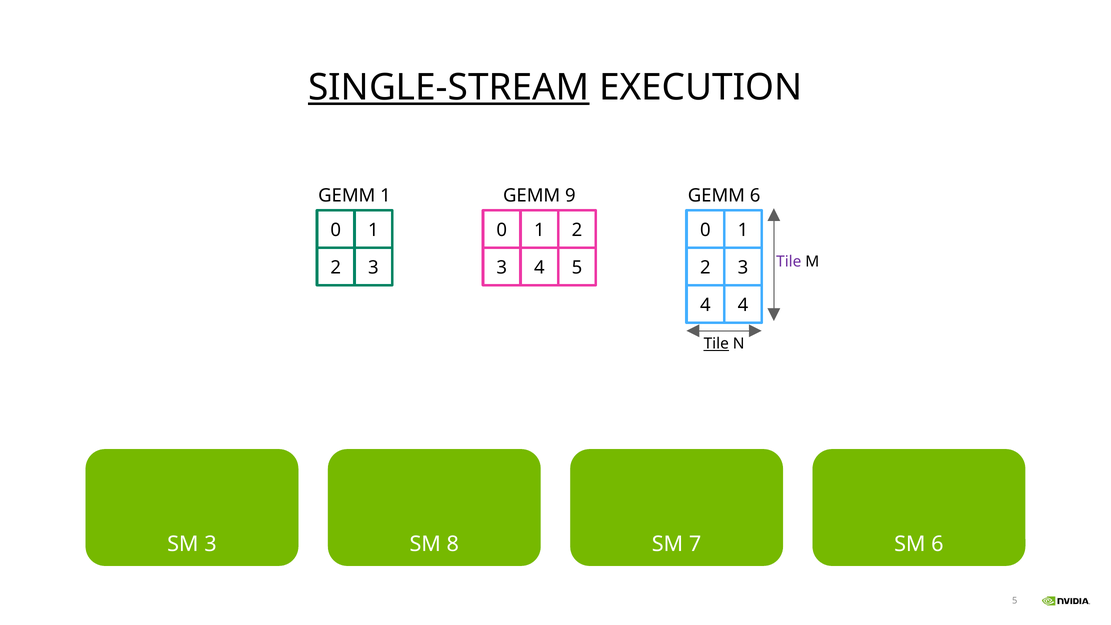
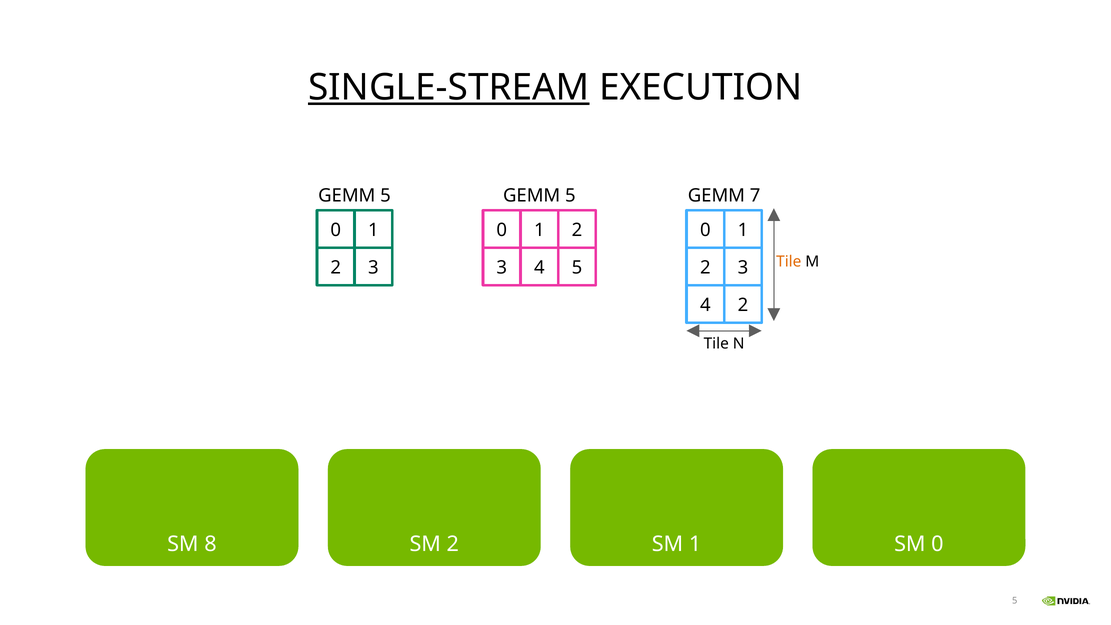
1: 1 -> 5 (385, 196)
9: 9 -> 5 (570, 196)
GEMM 6: 6 -> 7 (755, 196)
Tile colour: purple -> orange (789, 262)
4: 4 -> 2 (743, 305)
Tile underline: present -> none (716, 344)
SM 3: 3 -> 8 (210, 544)
SM 8: 8 -> 2 (453, 544)
SM 7: 7 -> 1 (695, 544)
SM 6: 6 -> 0 (937, 544)
